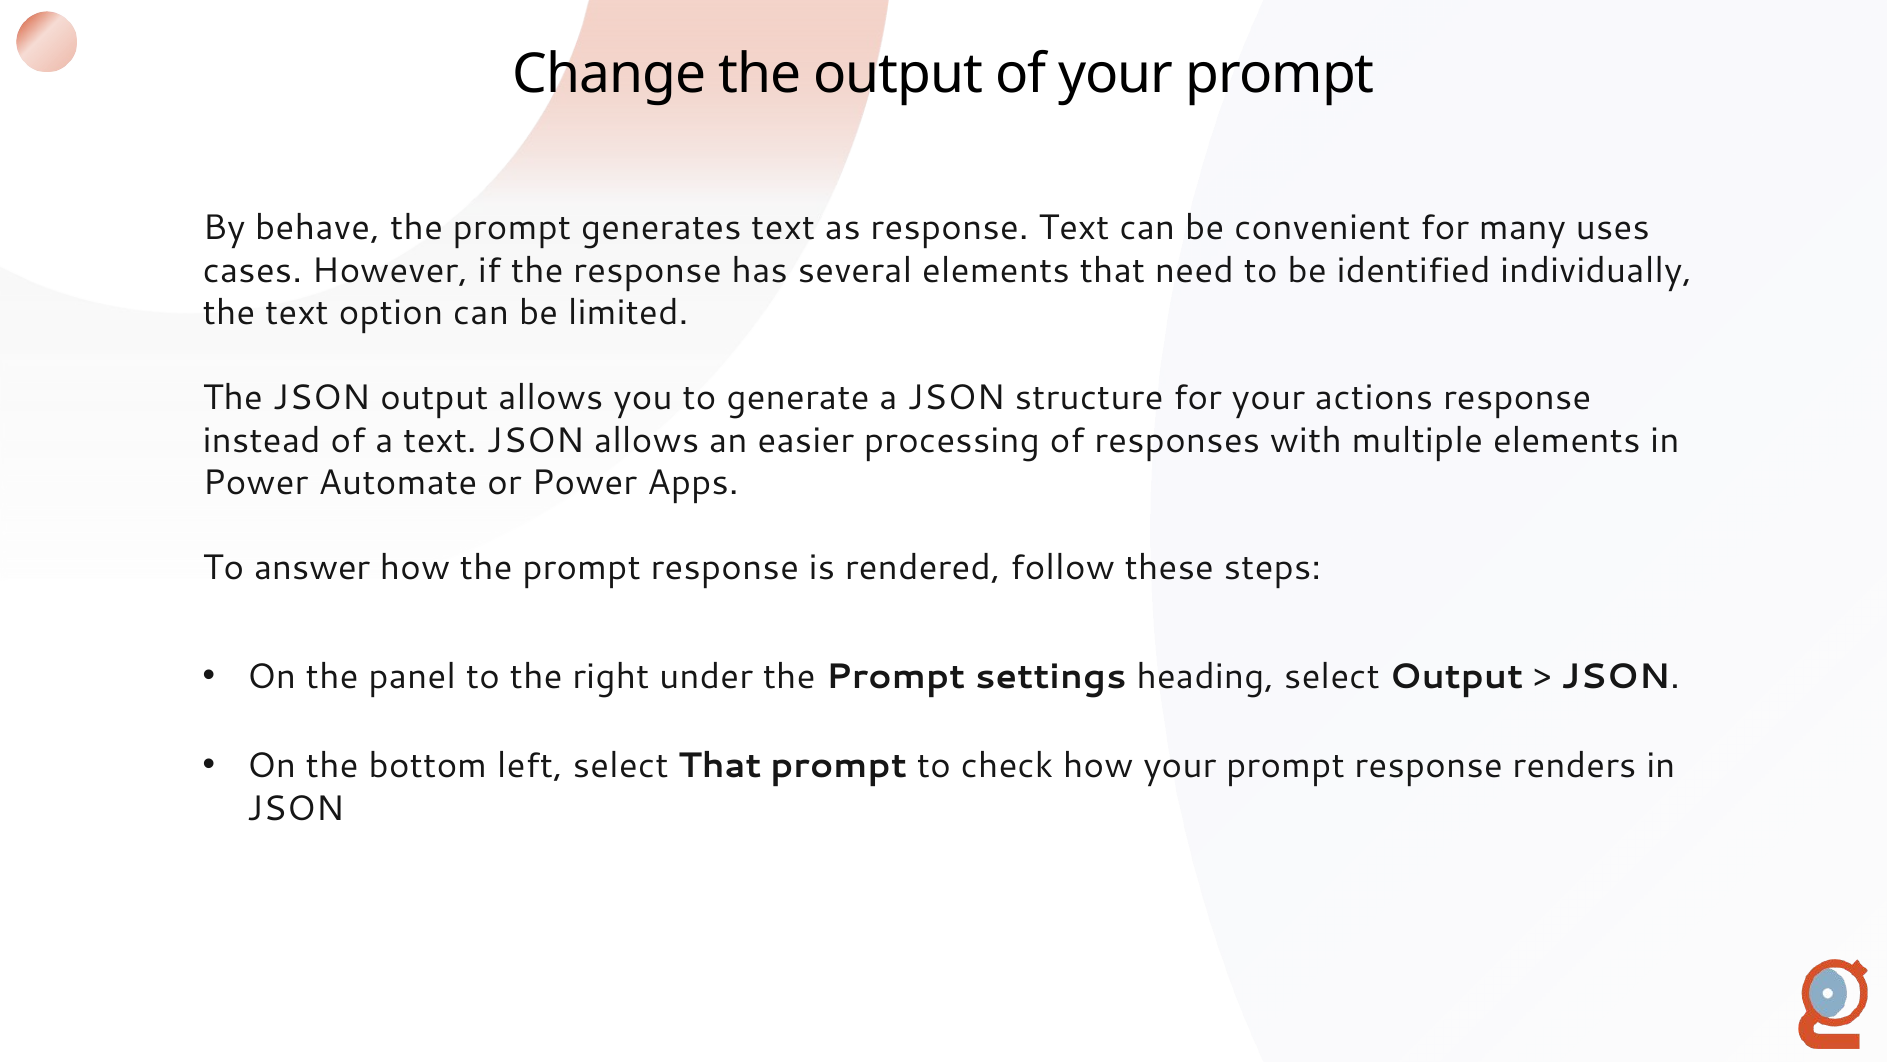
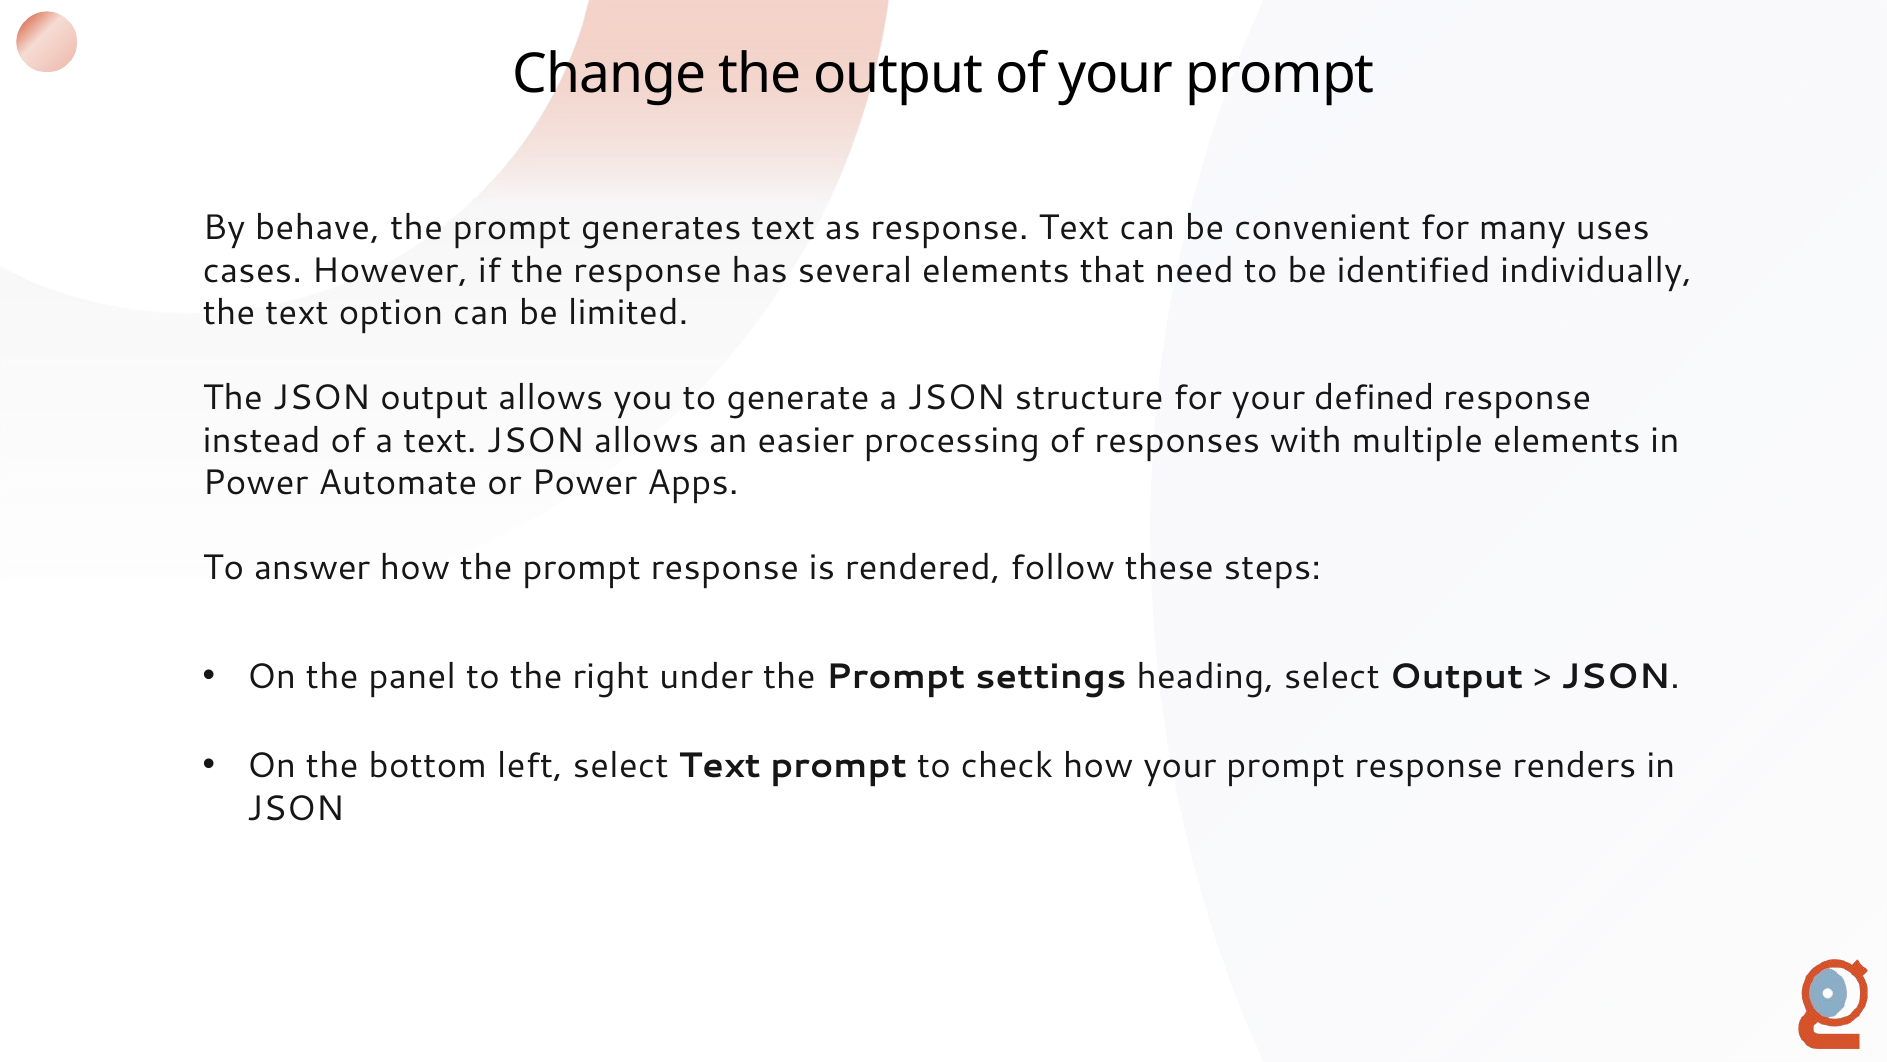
actions: actions -> defined (1374, 398)
select That: That -> Text (720, 766)
